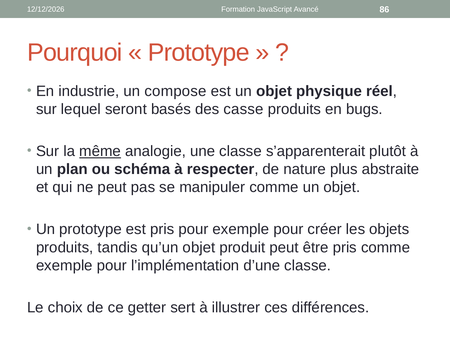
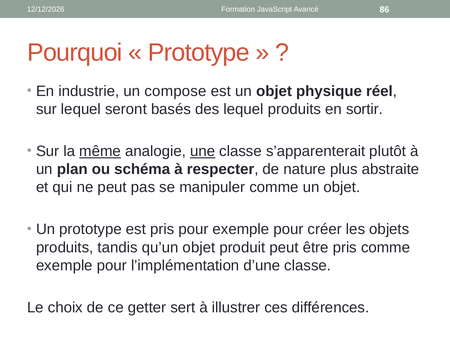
des casse: casse -> lequel (244, 109)
bugs: bugs -> sortir (364, 109)
une underline: none -> present (203, 151)
